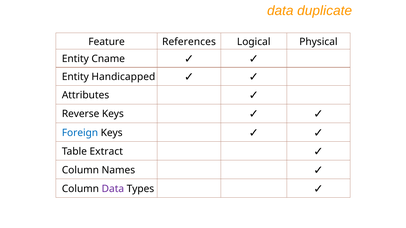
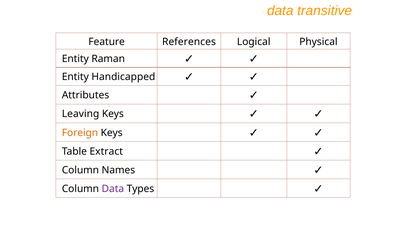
duplicate: duplicate -> transitive (325, 11)
Cname: Cname -> Raman (108, 59)
Reverse: Reverse -> Leaving (81, 114)
Foreign colour: blue -> orange (80, 133)
